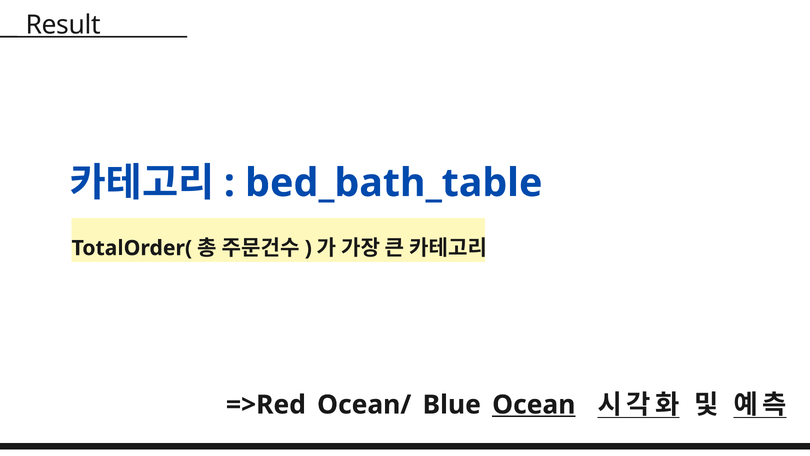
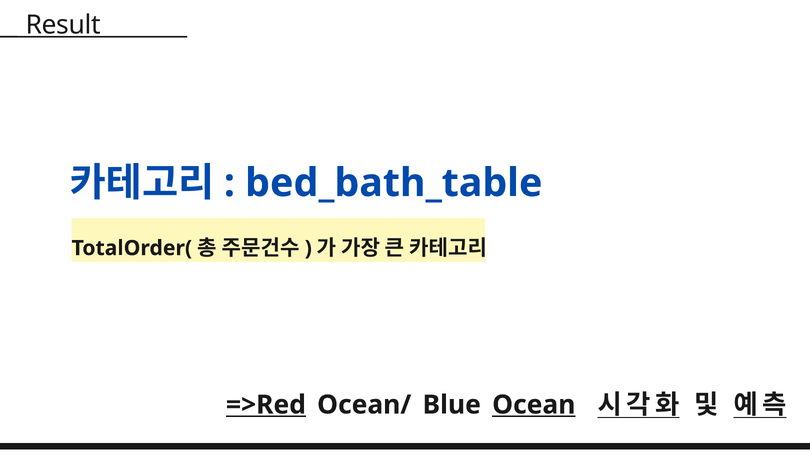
=>Red underline: none -> present (266, 404)
